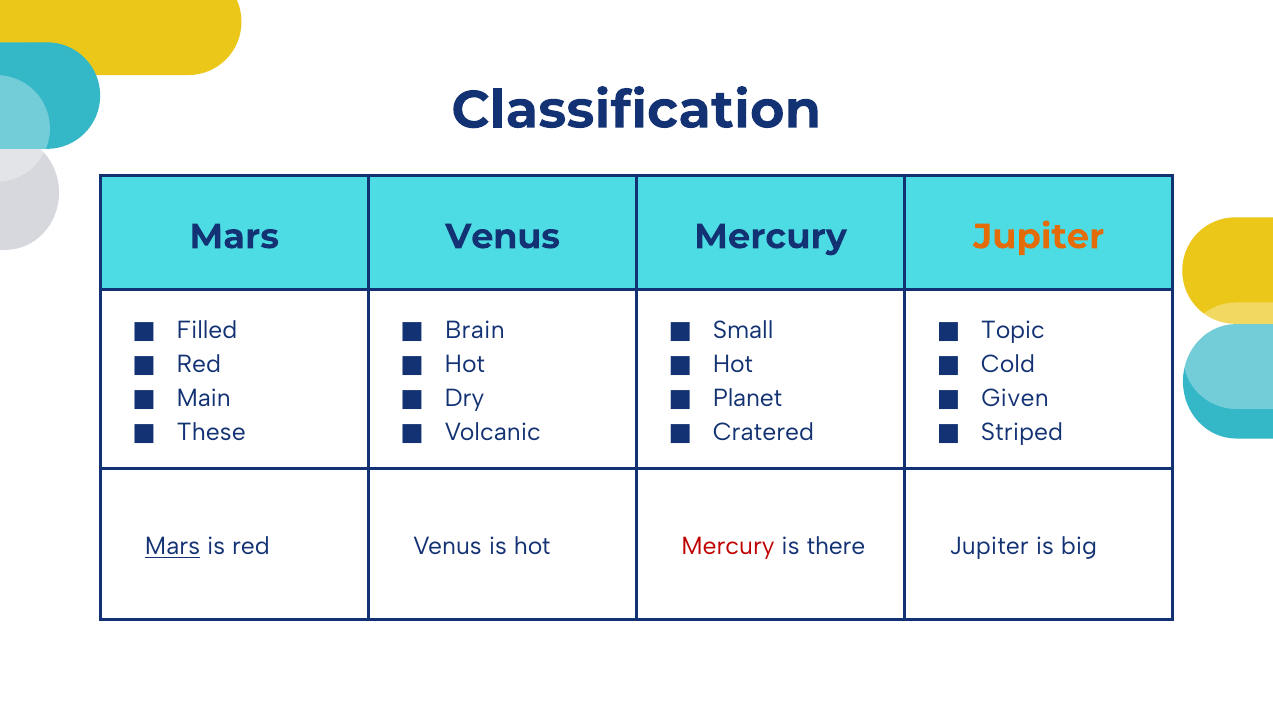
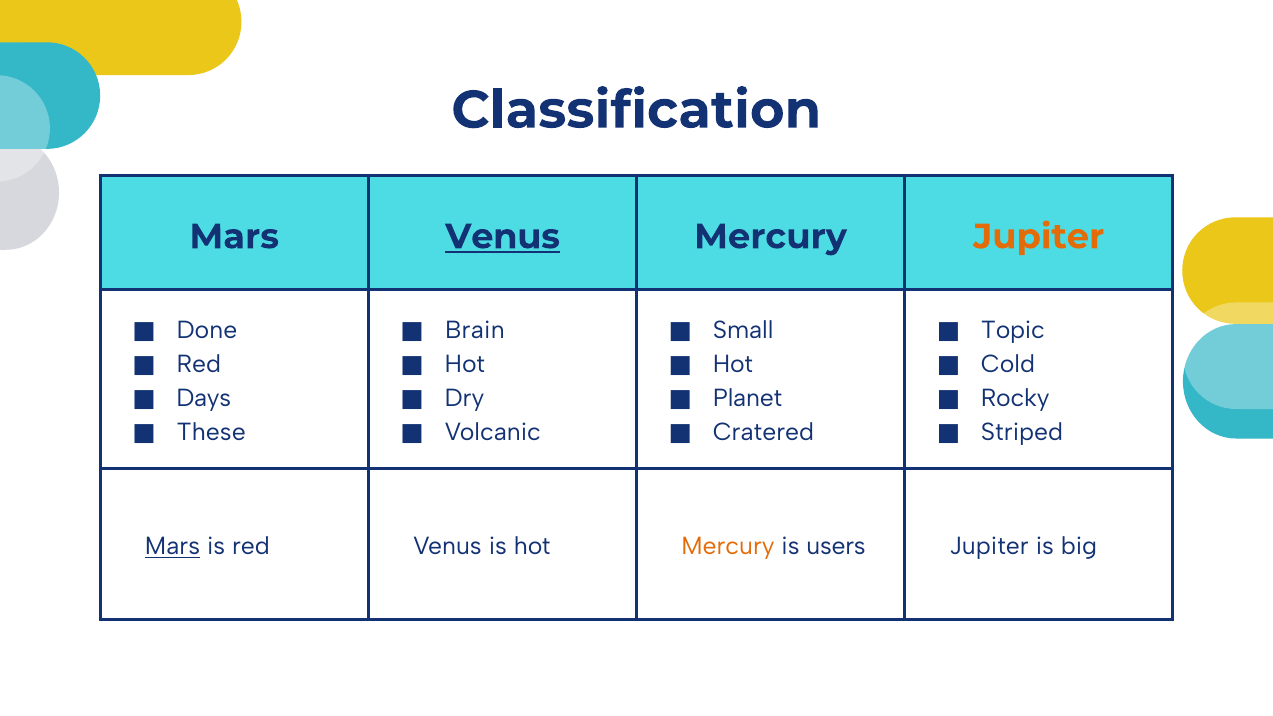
Venus underline: none -> present (503, 237)
Filled: Filled -> Done (207, 330)
Main: Main -> Days (204, 399)
Given: Given -> Rocky (1015, 399)
Mercury colour: red -> orange (728, 547)
there: there -> users (836, 547)
